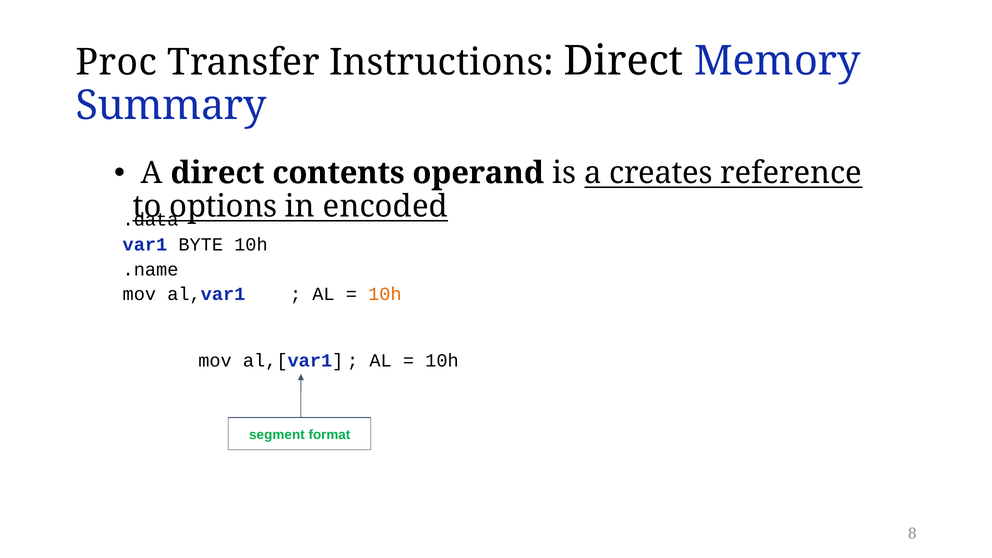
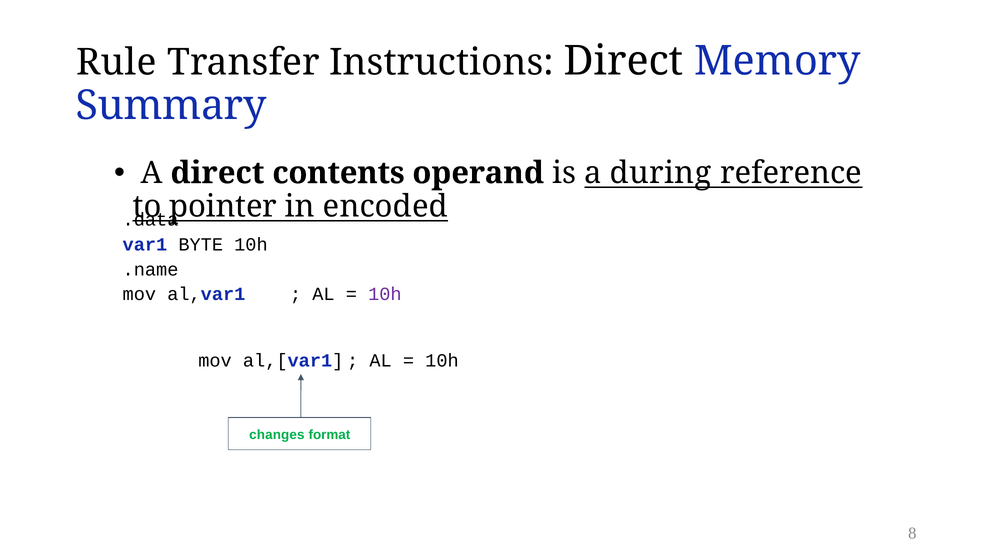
Proc: Proc -> Rule (116, 62)
creates: creates -> during (661, 173)
options: options -> pointer (223, 206)
10h colour: orange -> purple (385, 294)
segment: segment -> changes (277, 435)
